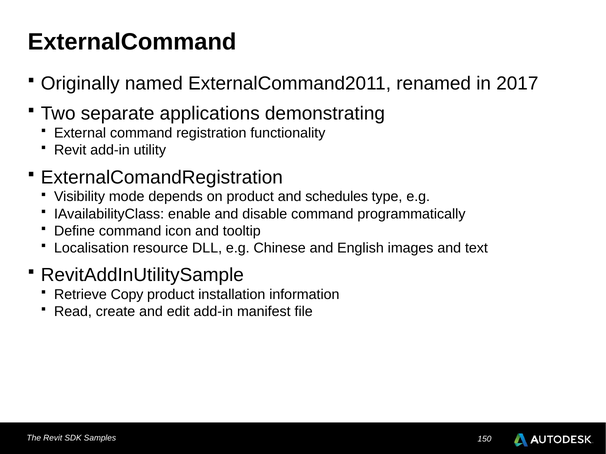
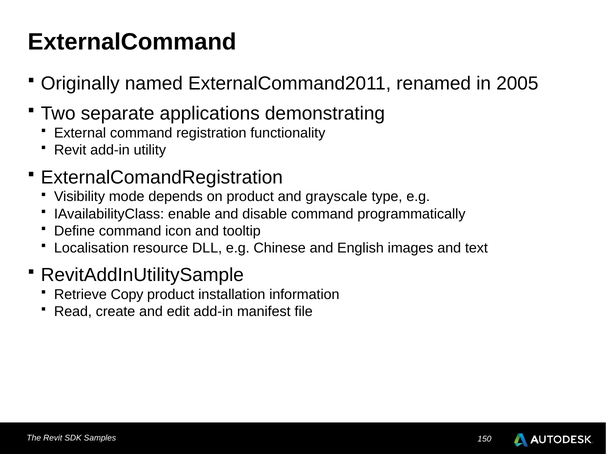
2017: 2017 -> 2005 (517, 84)
schedules: schedules -> grayscale (337, 197)
